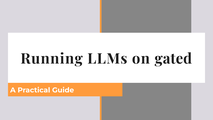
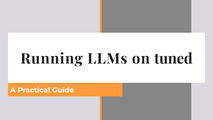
gated: gated -> tuned (173, 59)
